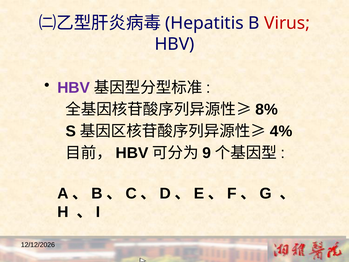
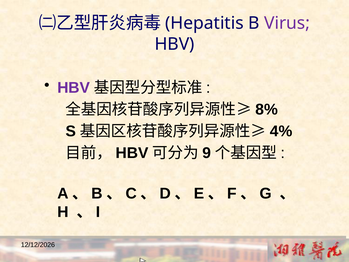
Virus colour: red -> purple (287, 23)
